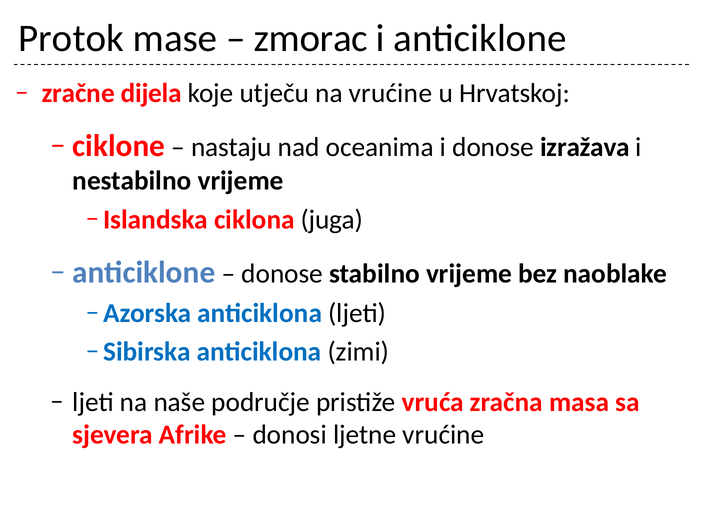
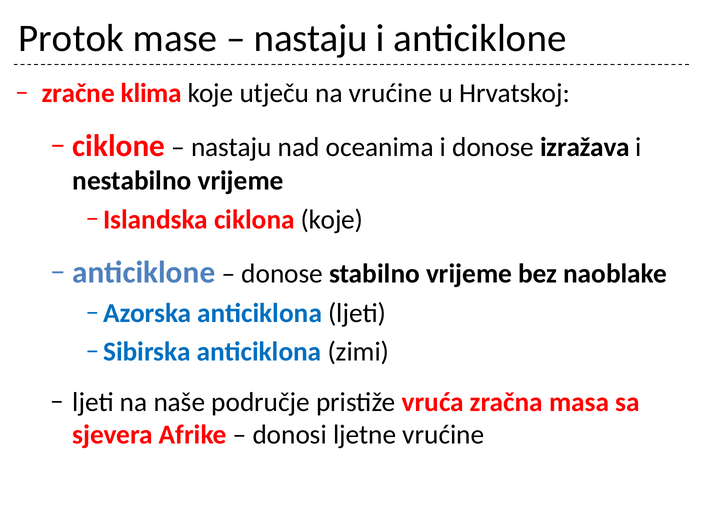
zmorac: zmorac -> nastaju (311, 38)
dijela: dijela -> klima (151, 93)
ciklona juga: juga -> koje (332, 220)
